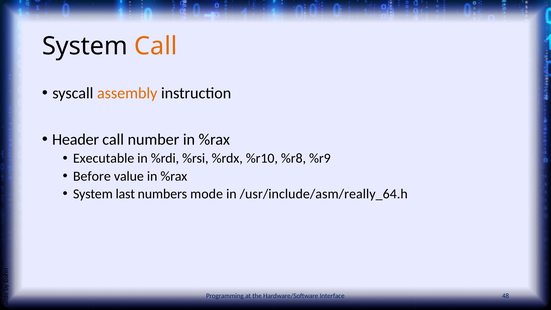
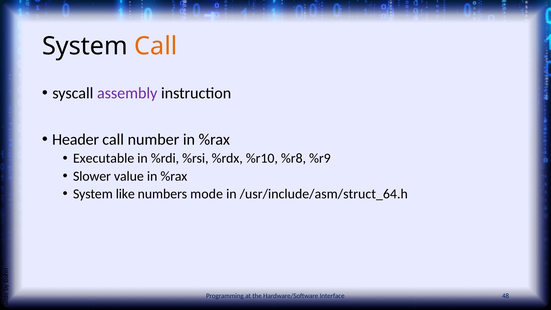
assembly colour: orange -> purple (127, 93)
Before: Before -> Slower (92, 176)
last: last -> like (125, 194)
/usr/include/asm/really_64.h: /usr/include/asm/really_64.h -> /usr/include/asm/struct_64.h (324, 194)
